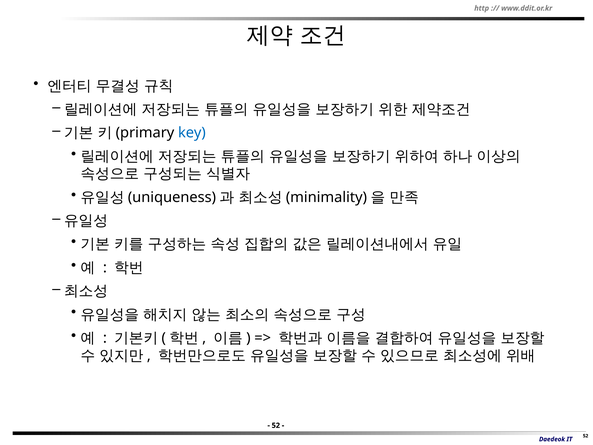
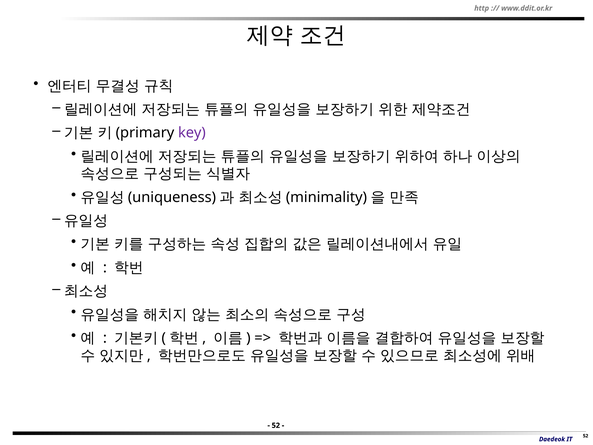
key colour: blue -> purple (192, 133)
